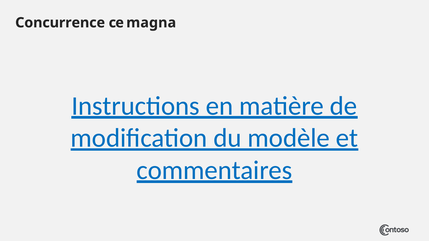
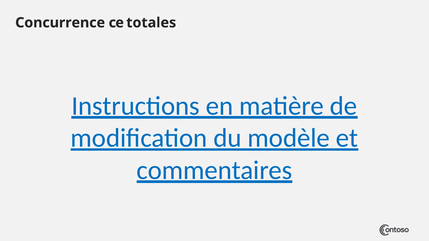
magna: magna -> totales (151, 23)
